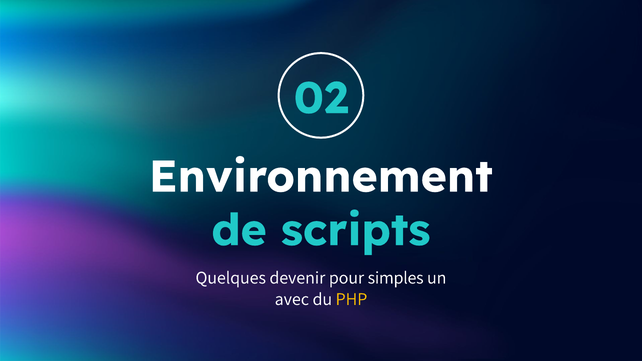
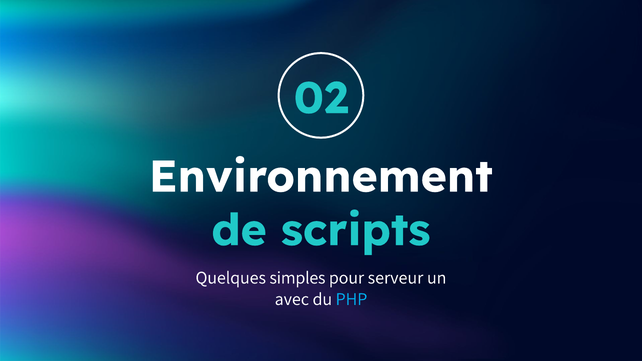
devenir: devenir -> simples (297, 278)
simples: simples -> serveur (395, 278)
PHP colour: yellow -> light blue (351, 299)
